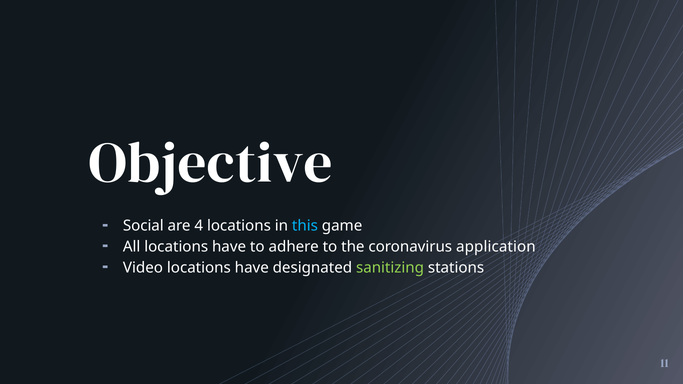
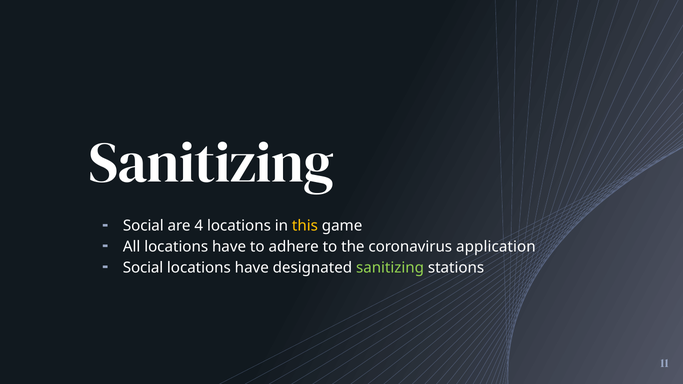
Objective: Objective -> Sanitizing (211, 163)
this colour: light blue -> yellow (305, 226)
Video: Video -> Social (143, 268)
